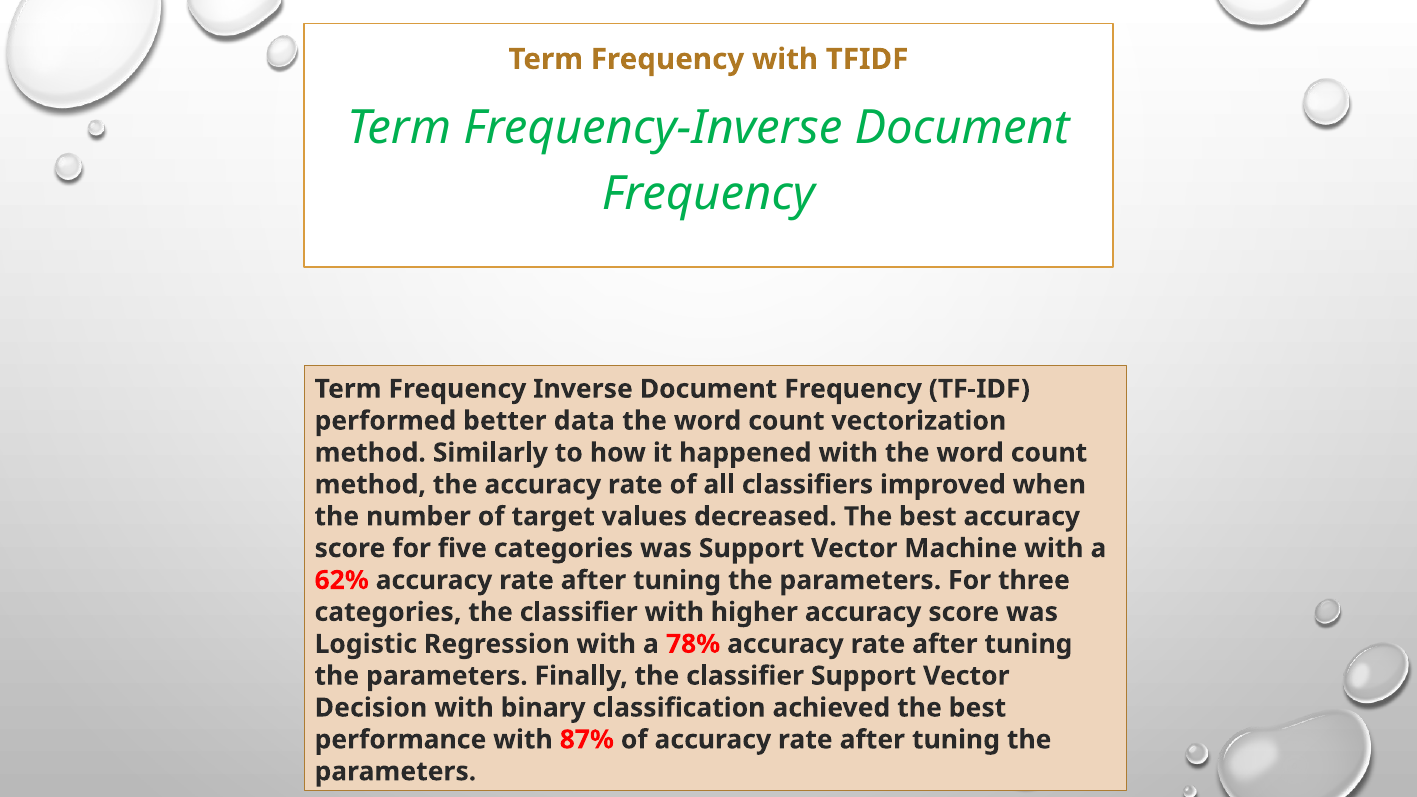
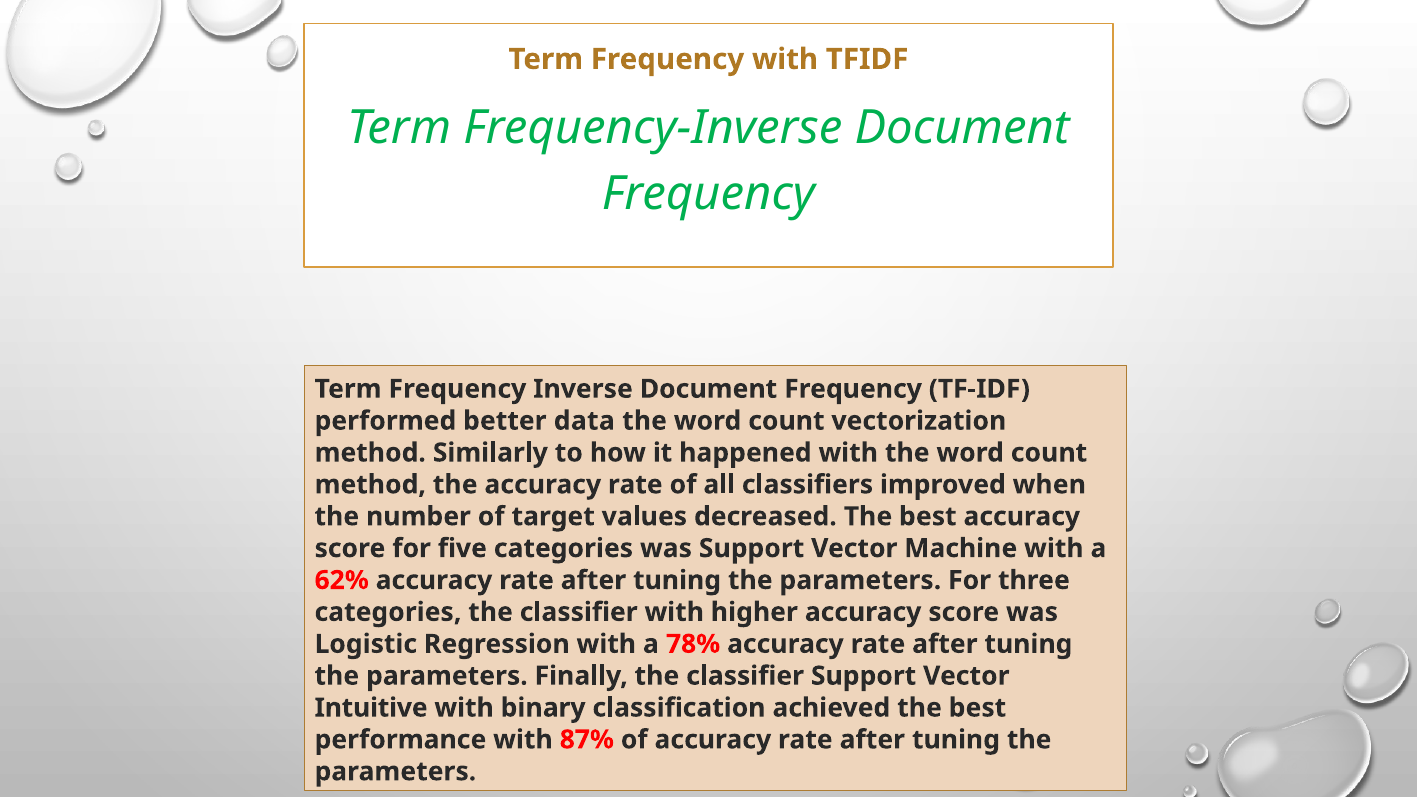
Decision: Decision -> Intuitive (371, 708)
